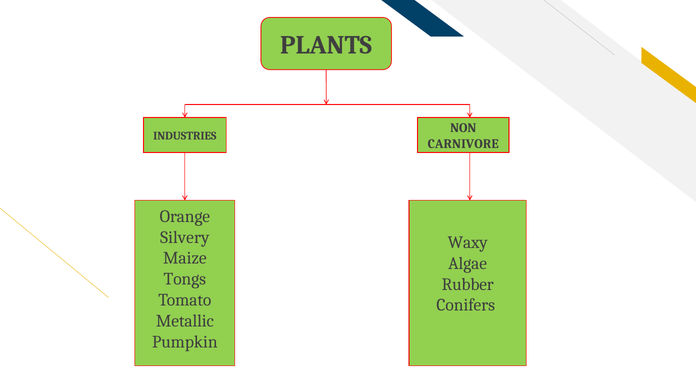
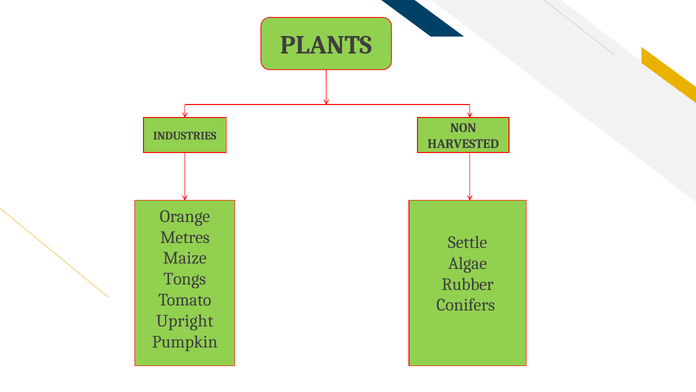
CARNIVORE: CARNIVORE -> HARVESTED (463, 144)
Silvery: Silvery -> Metres (185, 237)
Waxy: Waxy -> Settle (468, 242)
Metallic: Metallic -> Upright (185, 321)
